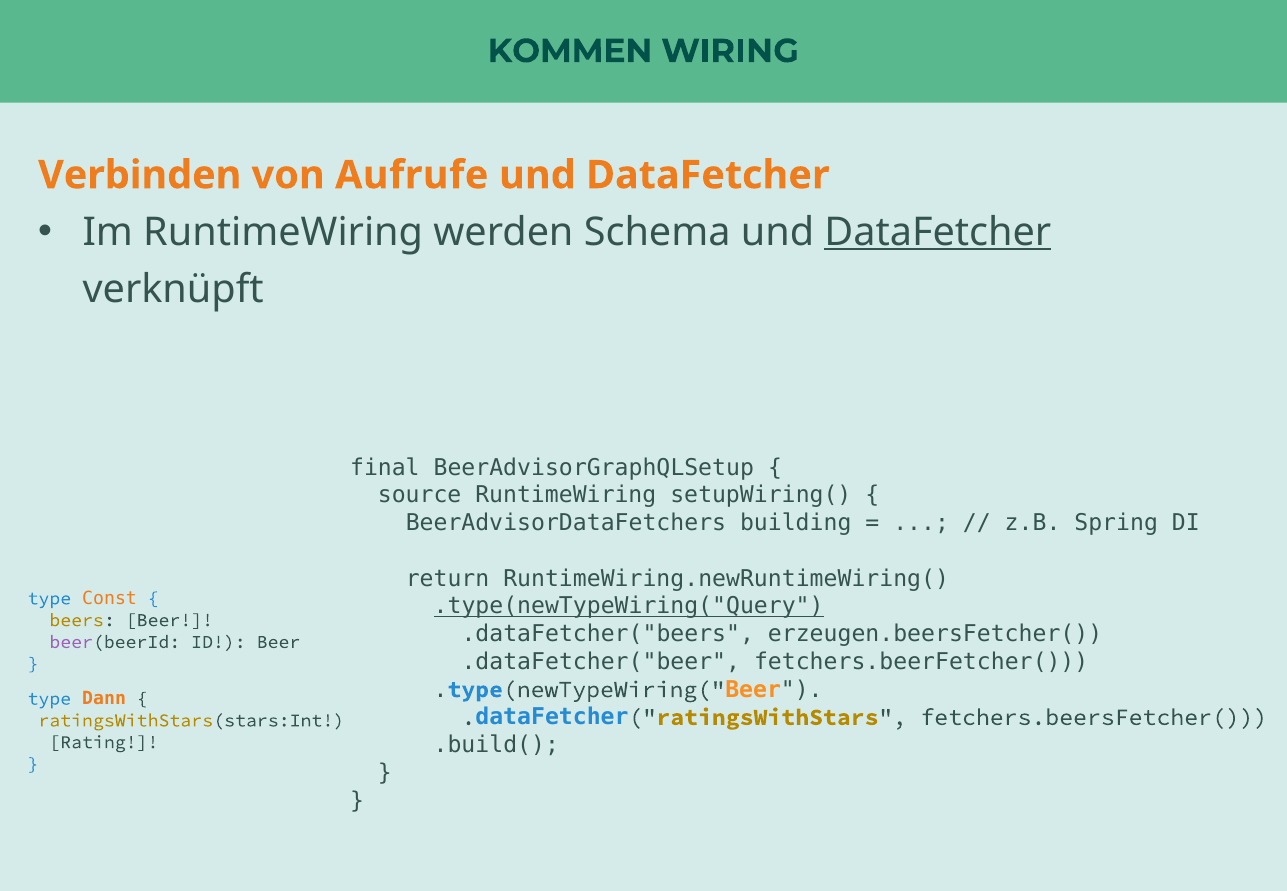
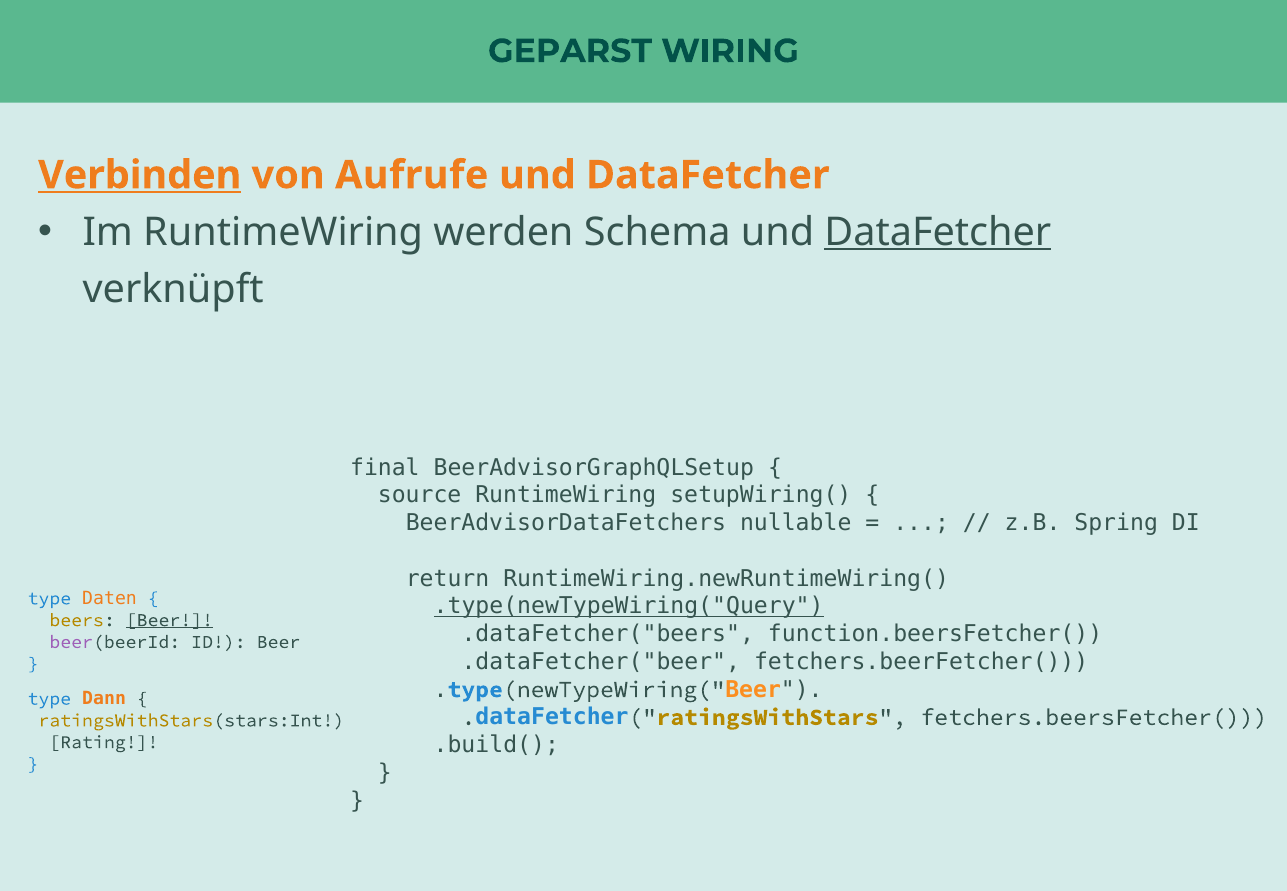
KOMMEN: KOMMEN -> GEPARST (570, 51)
Verbinden underline: none -> present (140, 175)
building: building -> nullable (796, 523)
Const: Const -> Daten (110, 598)
Beer underline: none -> present (169, 620)
erzeugen.beersFetcher(: erzeugen.beersFetcher( -> function.beersFetcher( (935, 634)
